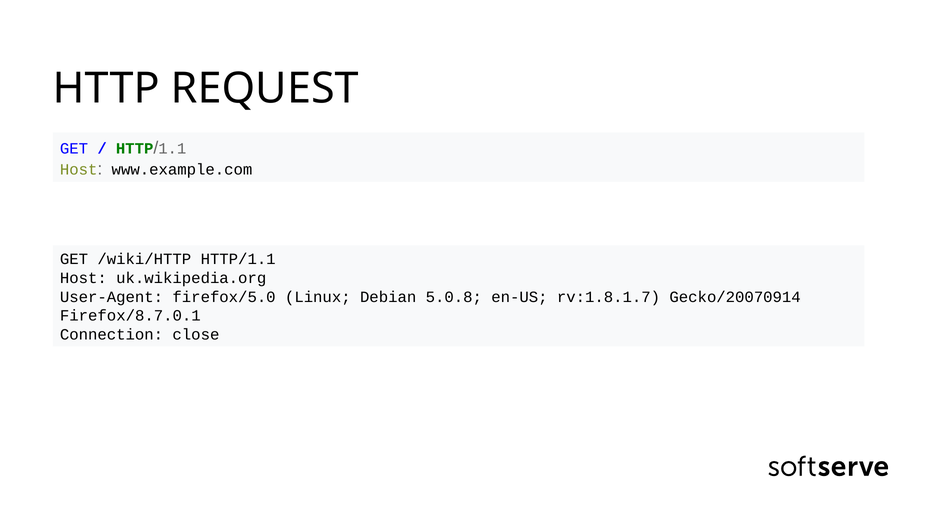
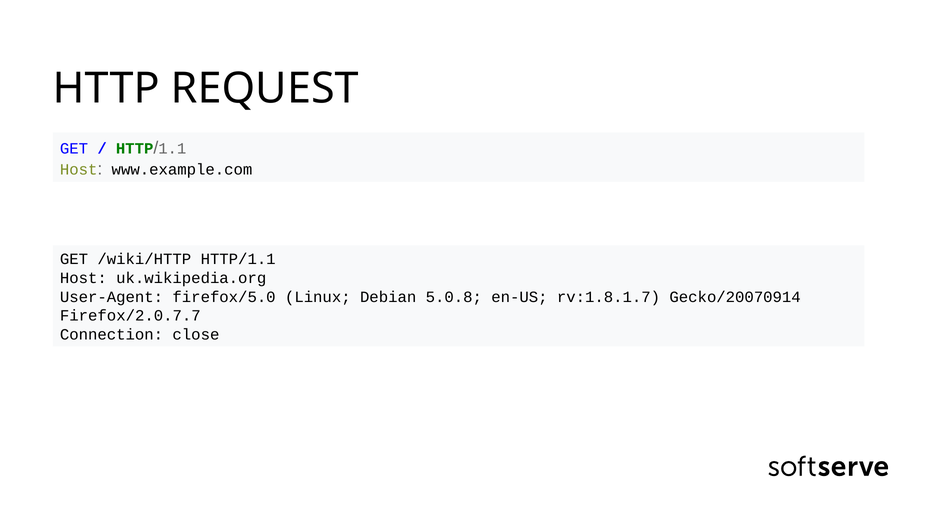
Firefox/8.7.0.1: Firefox/8.7.0.1 -> Firefox/2.0.7.7 (130, 316)
